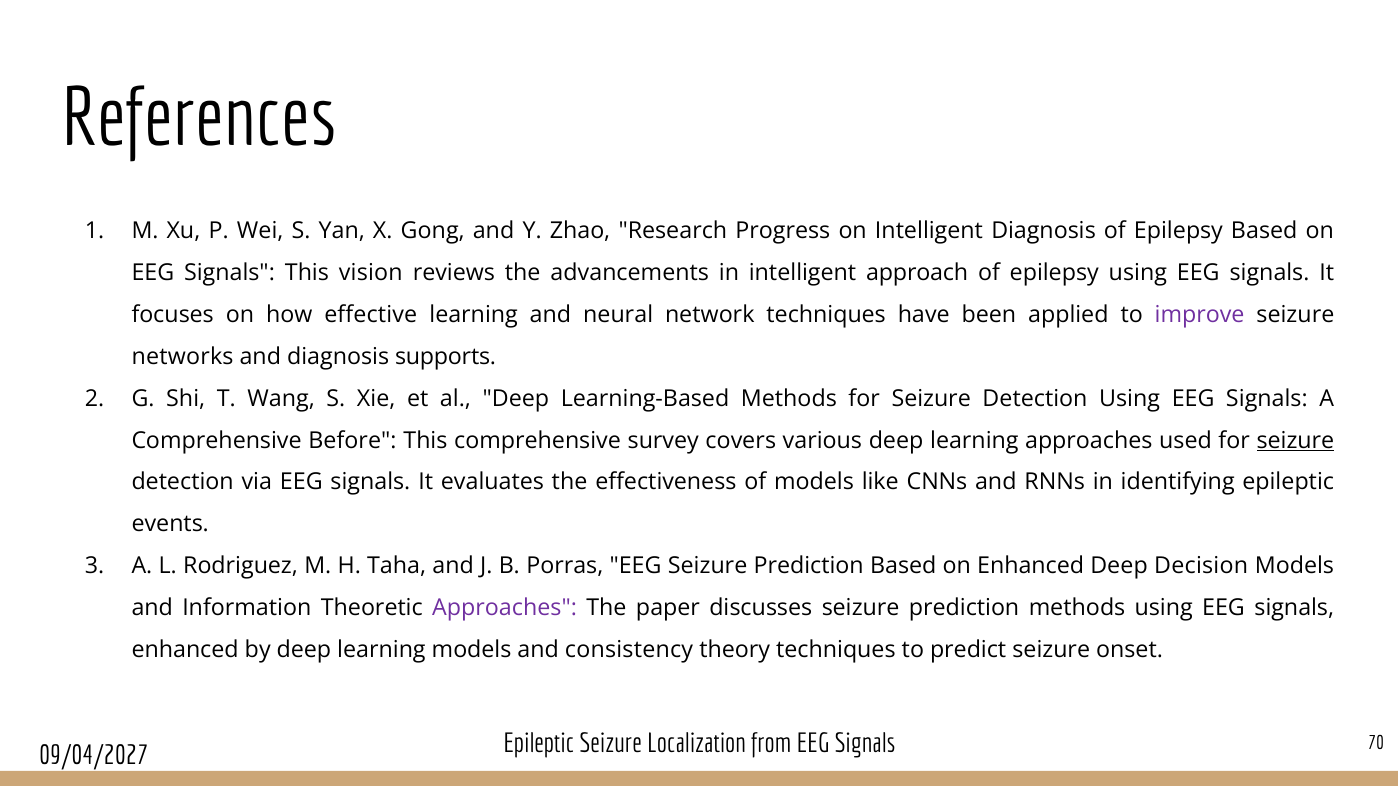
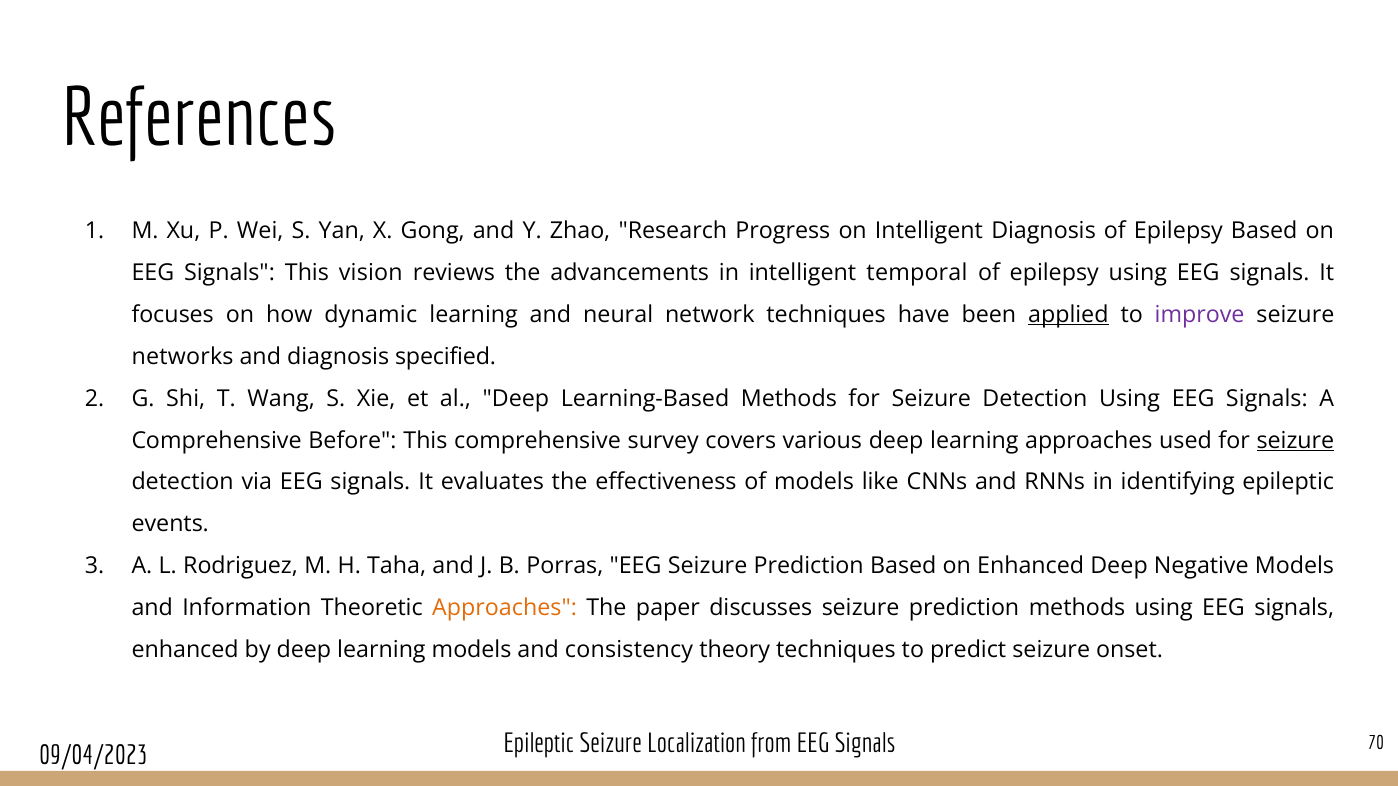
approach: approach -> temporal (917, 273)
effective: effective -> dynamic (371, 315)
applied underline: none -> present (1068, 315)
supports: supports -> specified (446, 357)
Decision: Decision -> Negative (1201, 566)
Approaches colour: purple -> orange (505, 608)
09/04/2027: 09/04/2027 -> 09/04/2023 (94, 756)
